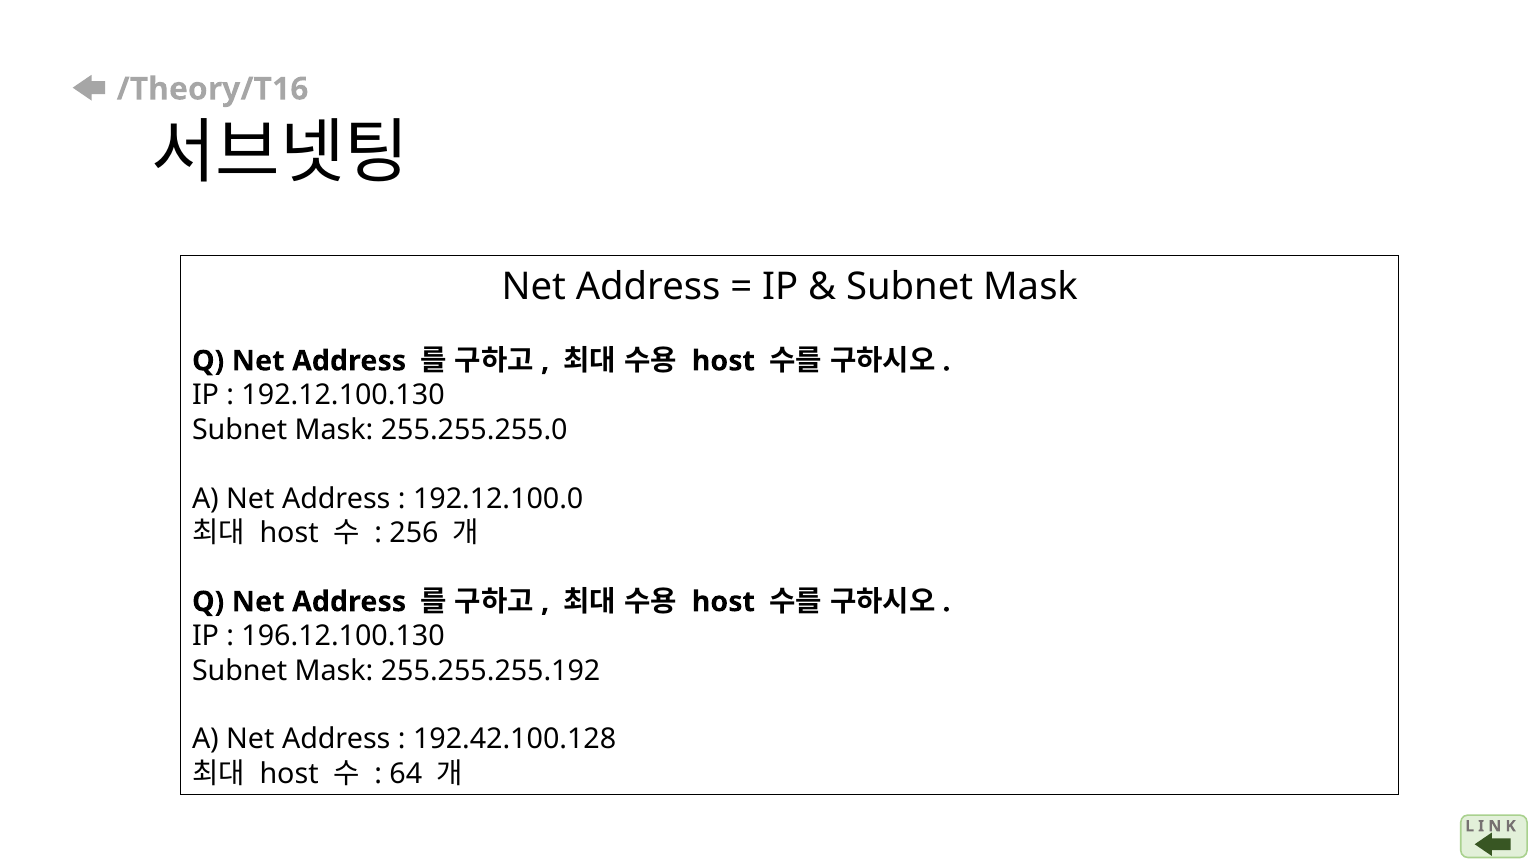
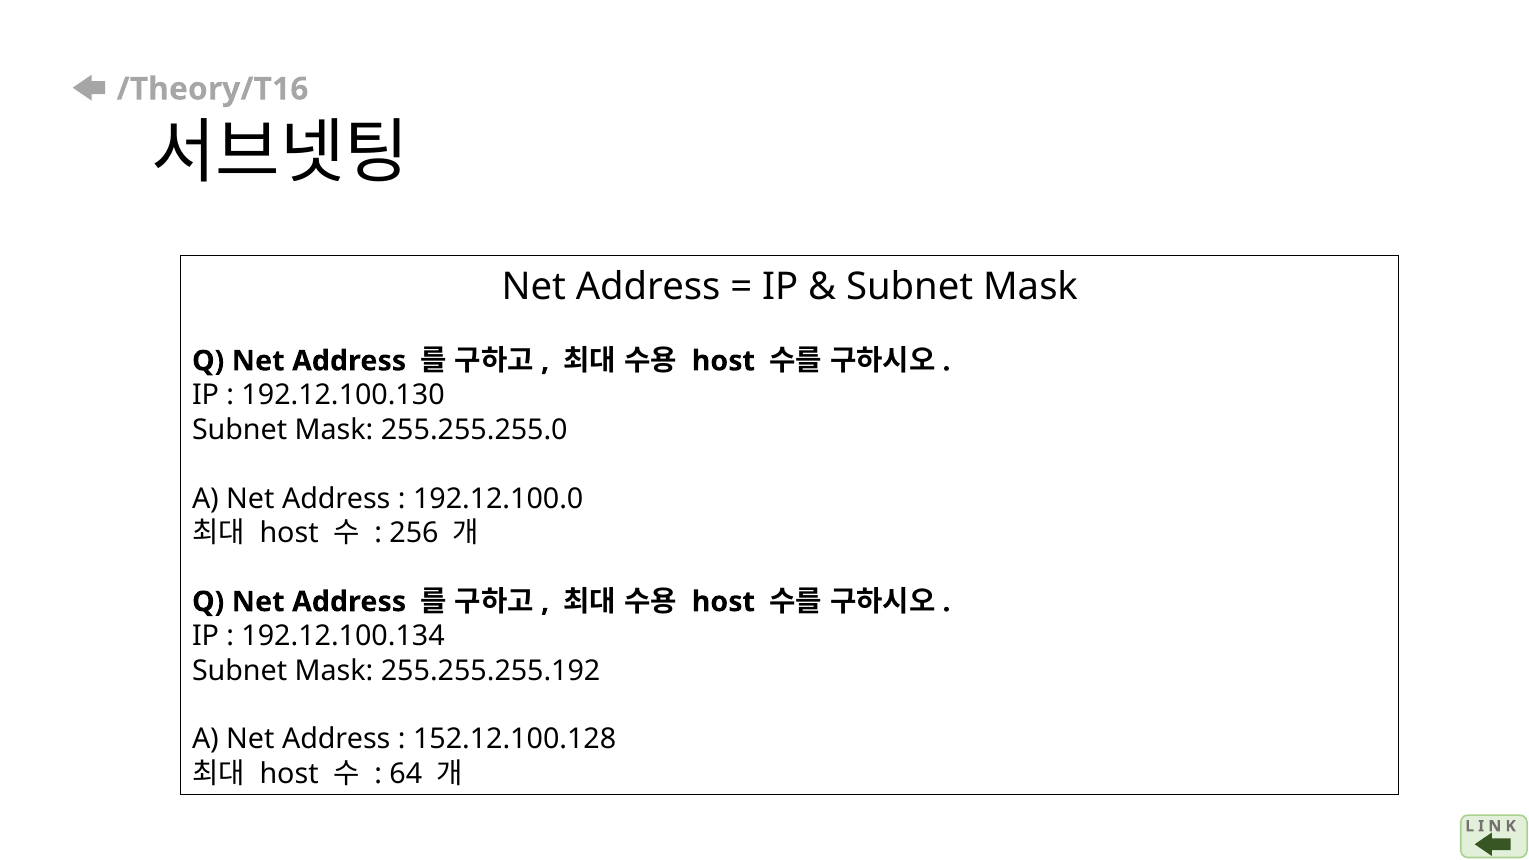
196.12.100.130: 196.12.100.130 -> 192.12.100.134 (343, 636)
192.42.100.128: 192.42.100.128 -> 152.12.100.128 (515, 739)
